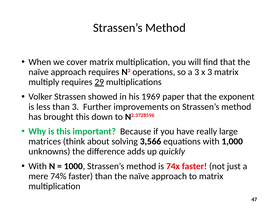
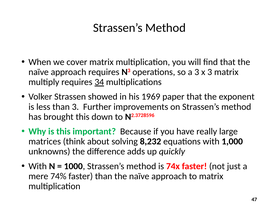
29: 29 -> 34 (99, 82)
3,566: 3,566 -> 8,232 (151, 142)
